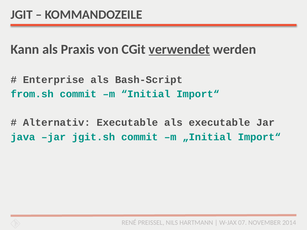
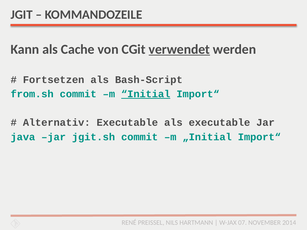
Praxis: Praxis -> Cache (78, 49)
Enterprise: Enterprise -> Fortsetzen (54, 80)
Initial underline: none -> present (146, 94)
